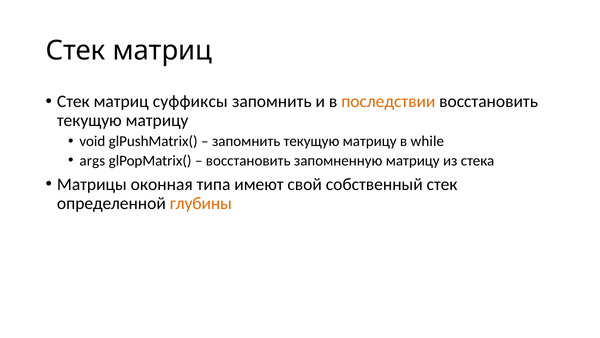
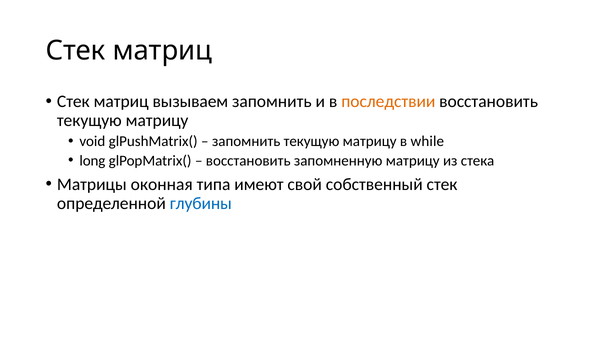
суффиксы: суффиксы -> вызываем (190, 101)
args: args -> long (92, 160)
глубины colour: orange -> blue (201, 203)
